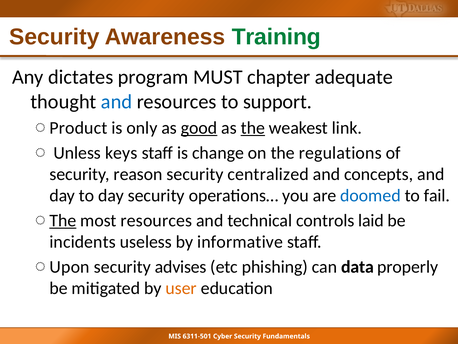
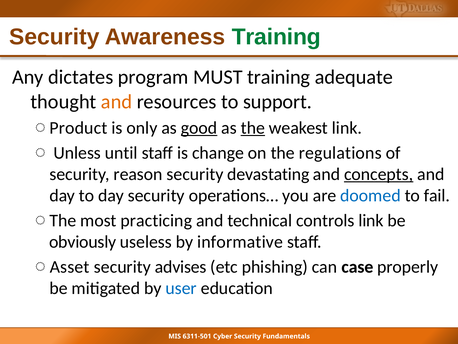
MUST chapter: chapter -> training (279, 77)
and colour: blue -> orange (117, 101)
keys: keys -> until (121, 153)
centralized: centralized -> devastating (268, 174)
concepts underline: none -> present (379, 174)
The underline: present -> none (63, 220)
most resources: resources -> practicing (156, 220)
controls laid: laid -> link (371, 220)
incidents: incidents -> obviously (83, 242)
Upon: Upon -> Asset (70, 266)
data: data -> case (357, 266)
user colour: orange -> blue (181, 288)
